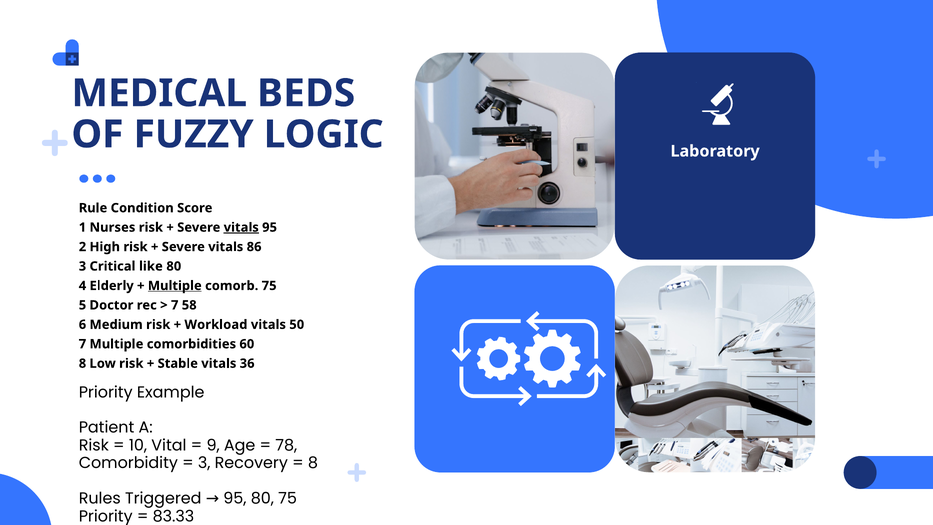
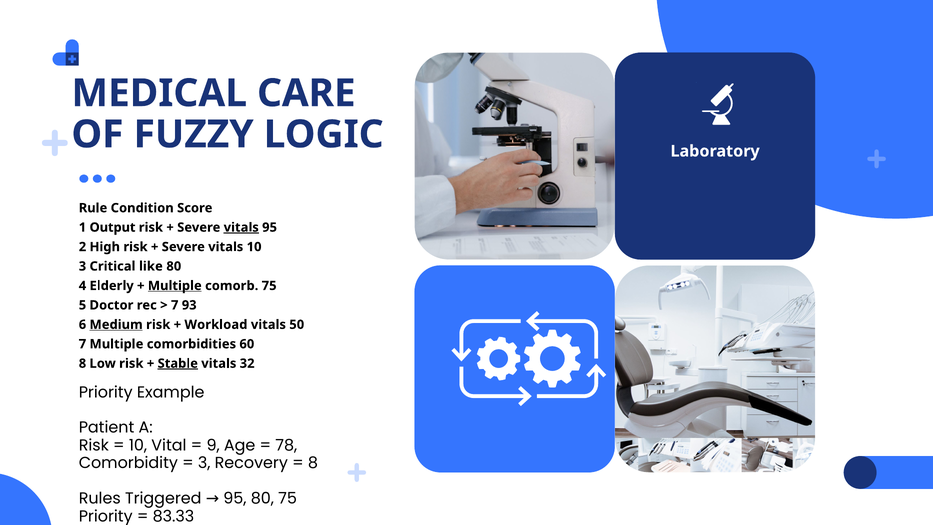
BEDS: BEDS -> CARE (306, 93)
Nurses: Nurses -> Output (113, 227)
vitals 86: 86 -> 10 (254, 247)
58: 58 -> 93 (189, 305)
Medium underline: none -> present (116, 325)
Stable underline: none -> present (178, 363)
36: 36 -> 32 (247, 363)
